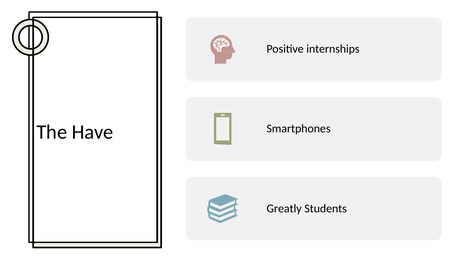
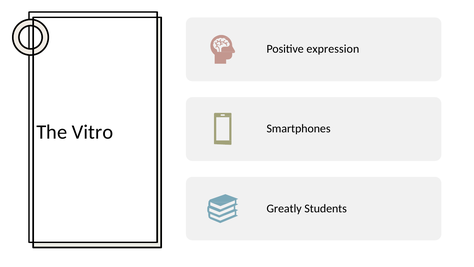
internships: internships -> expression (333, 49)
Have: Have -> Vitro (92, 132)
